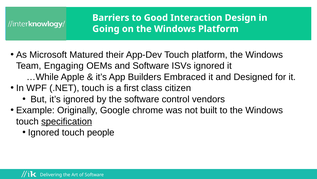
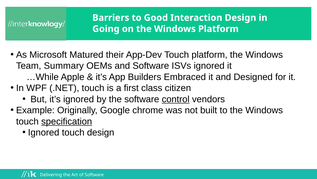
Engaging: Engaging -> Summary (64, 66)
control underline: none -> present (176, 99)
touch people: people -> design (101, 132)
